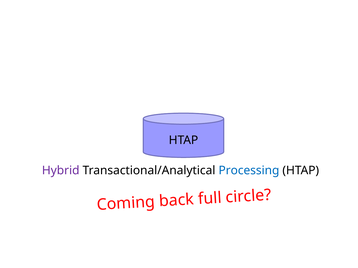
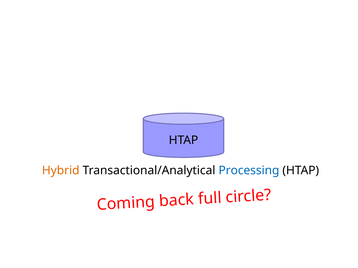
Hybrid colour: purple -> orange (61, 171)
